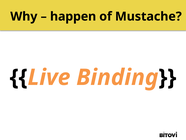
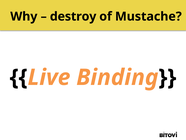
happen: happen -> destroy (73, 16)
